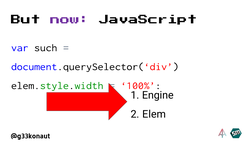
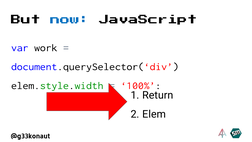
now colour: purple -> blue (70, 21)
such: such -> work (46, 48)
Engine: Engine -> Return (158, 95)
